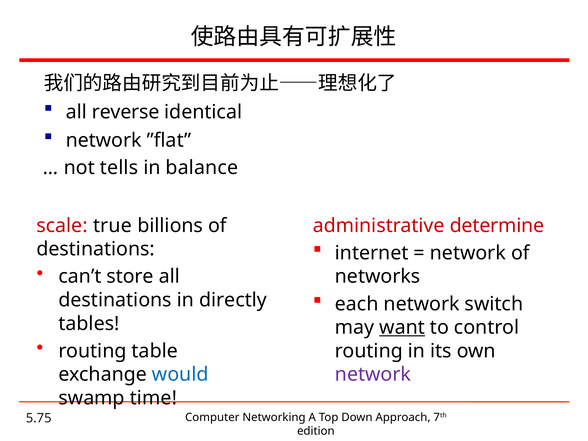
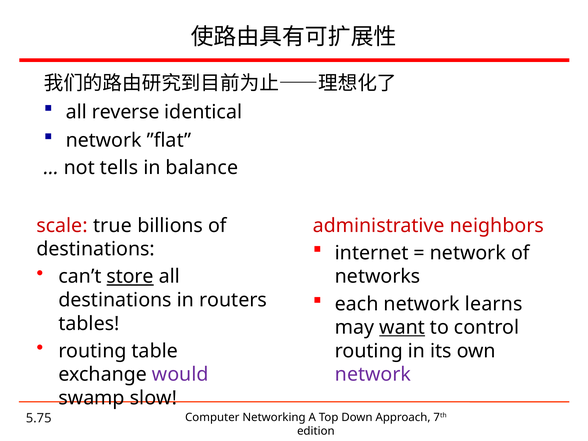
determine: determine -> neighbors (497, 226)
store underline: none -> present (130, 277)
switch: switch -> learns (494, 304)
directly: directly -> routers (233, 300)
would colour: blue -> purple (180, 375)
time: time -> slow (153, 398)
